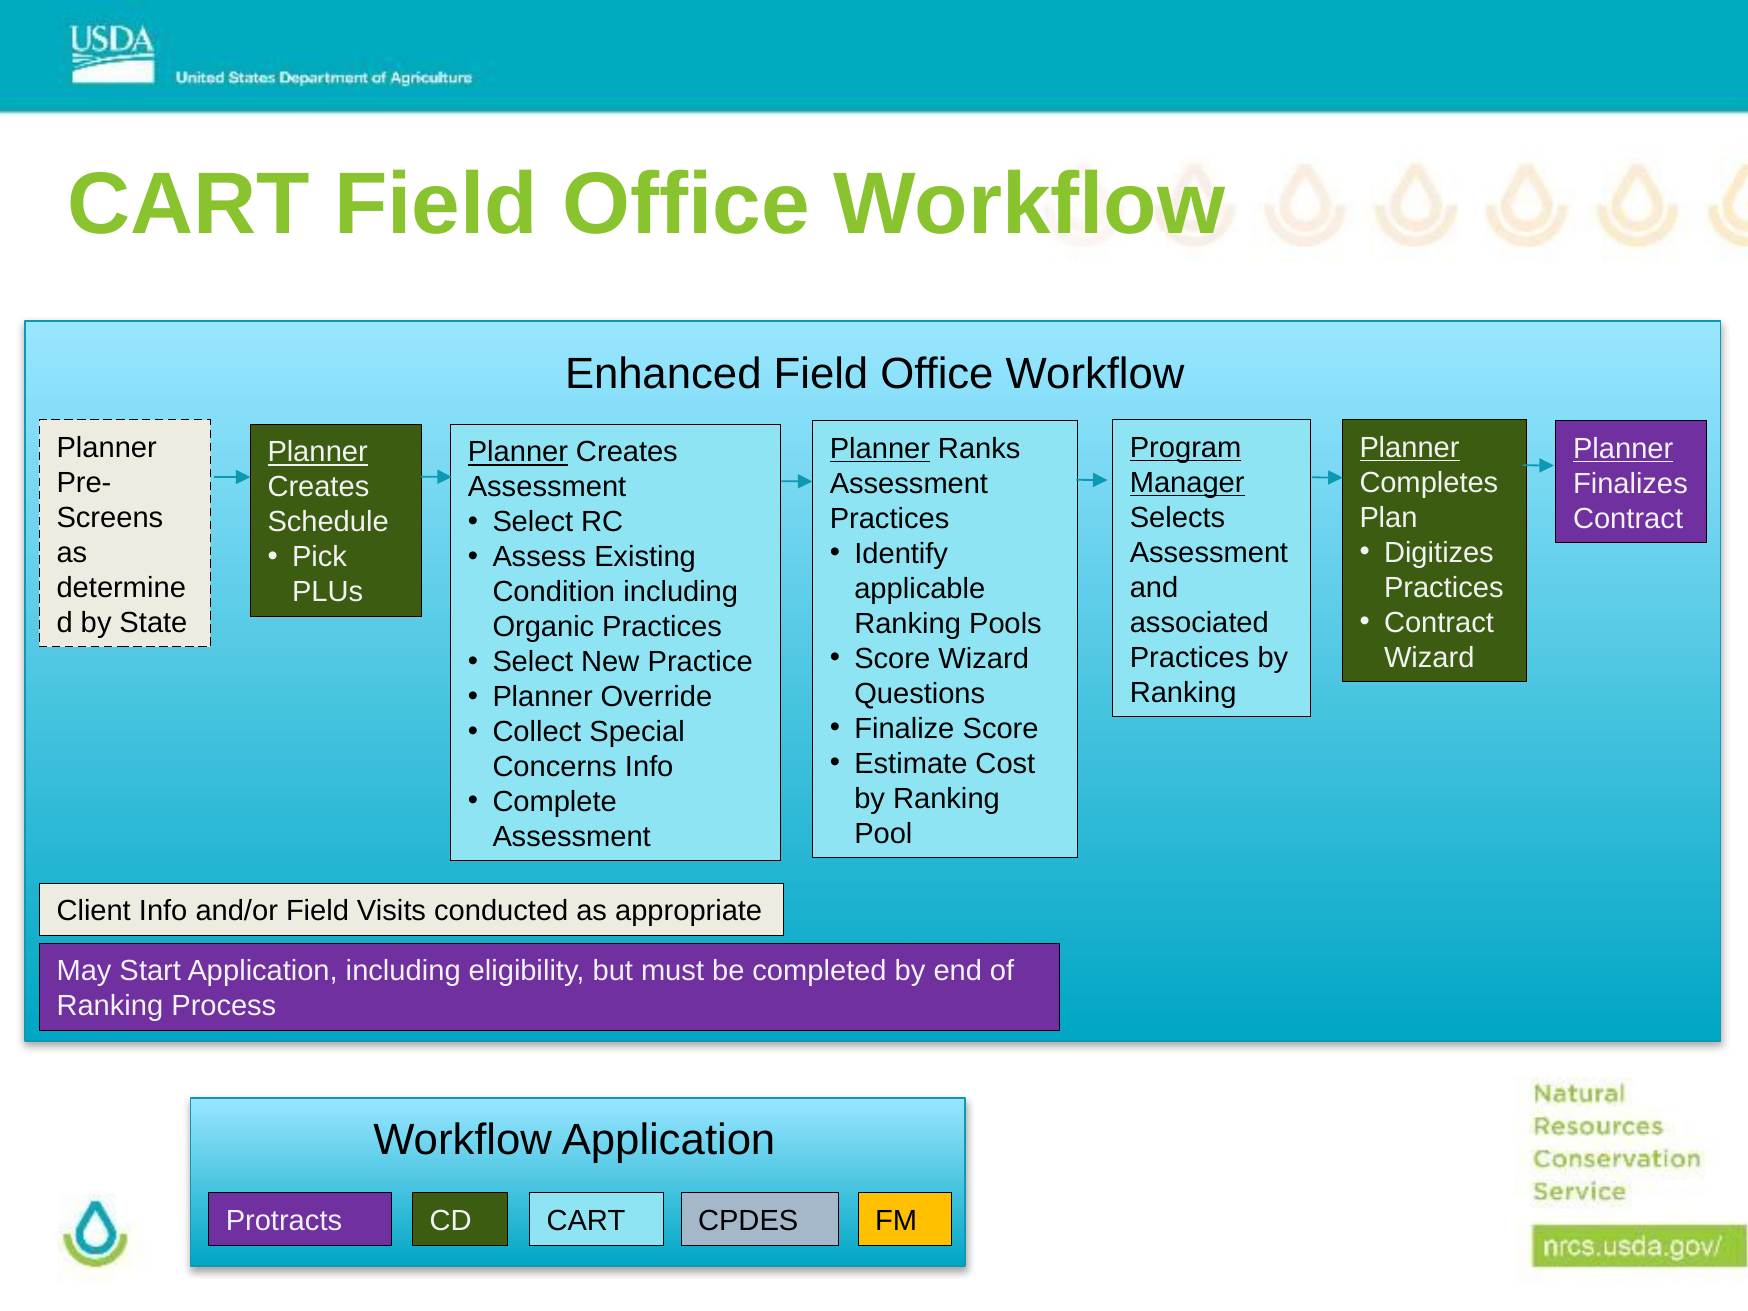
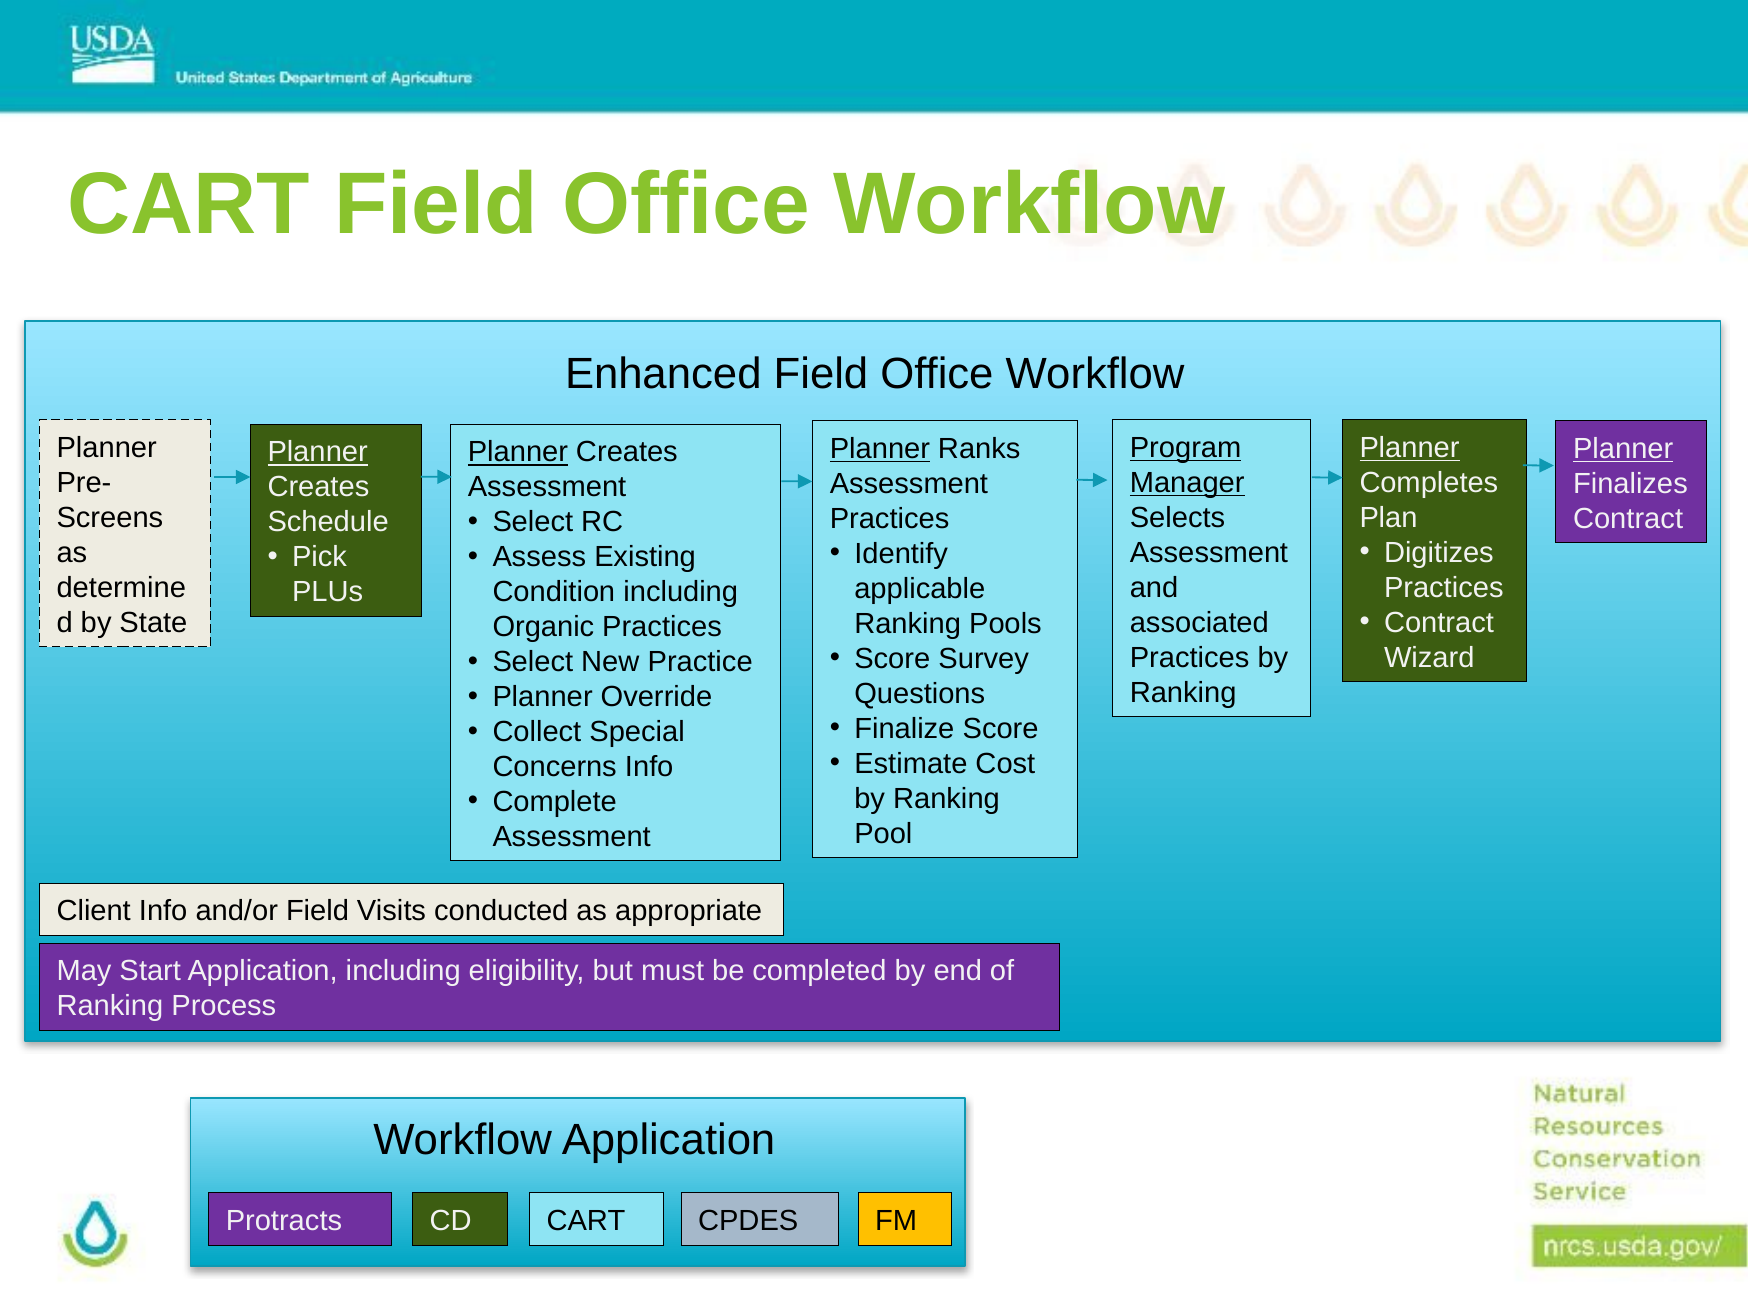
Score Wizard: Wizard -> Survey (984, 659)
